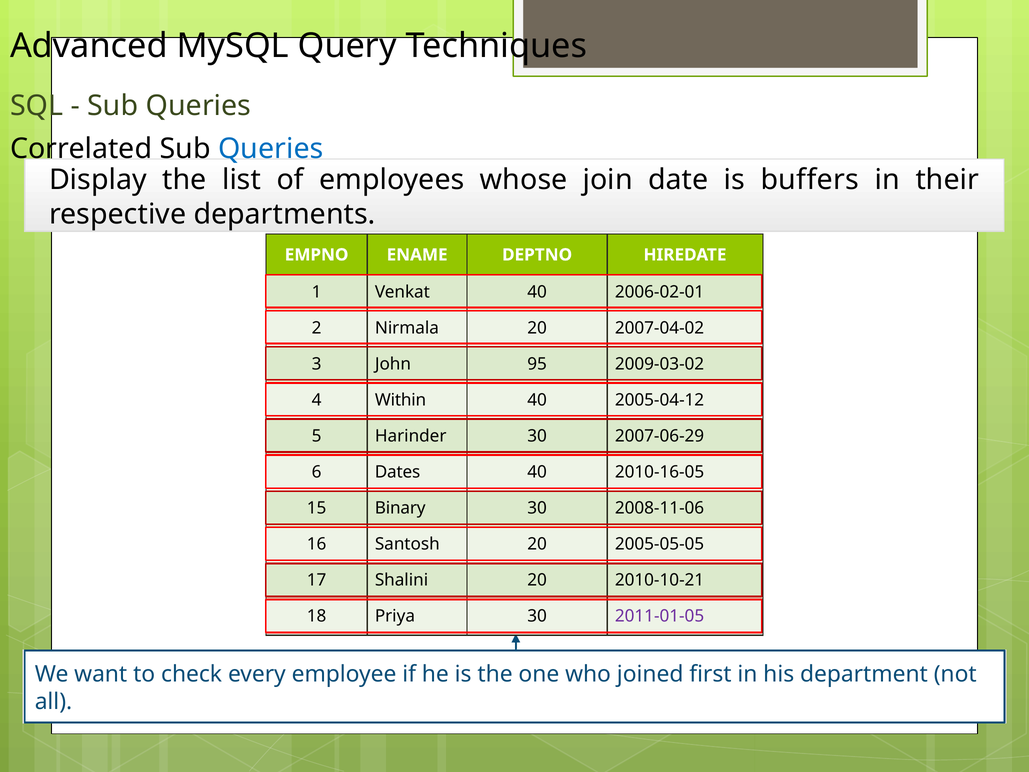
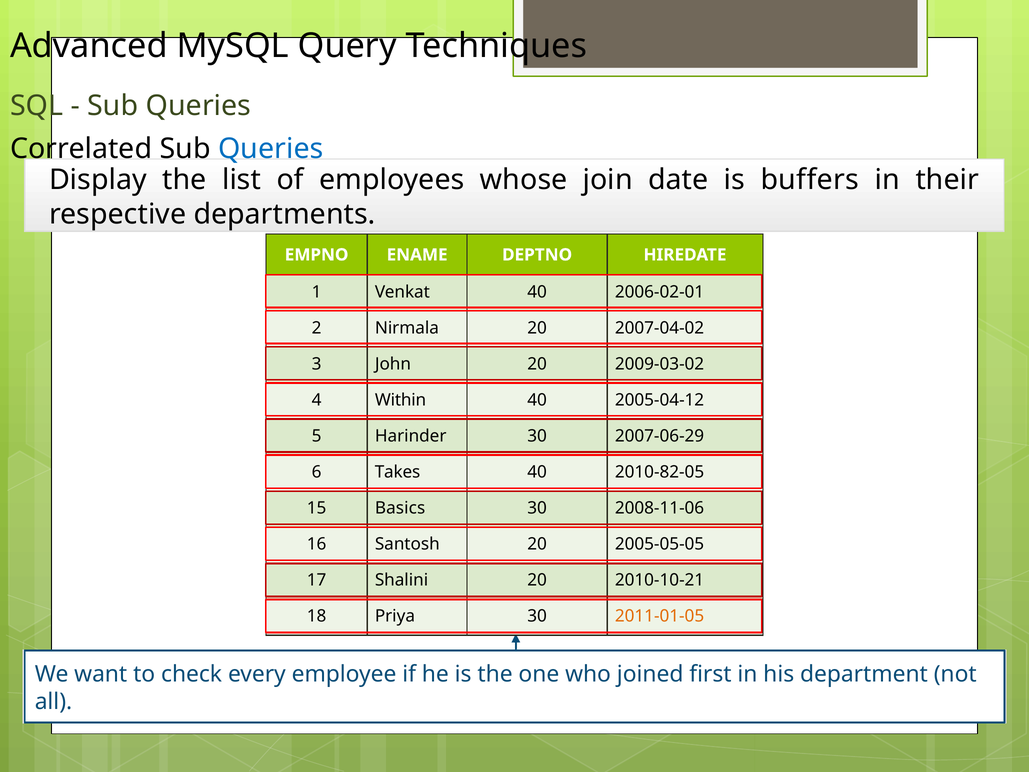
John 95: 95 -> 20 (537, 364)
6 Dates: Dates -> Takes (398, 472)
2010-16-05: 2010-16-05 -> 2010-82-05 (660, 472)
Binary: Binary -> Basics (400, 508)
2011-01-05 colour: purple -> orange (660, 616)
